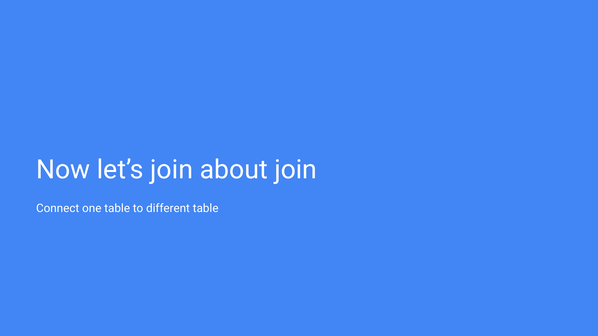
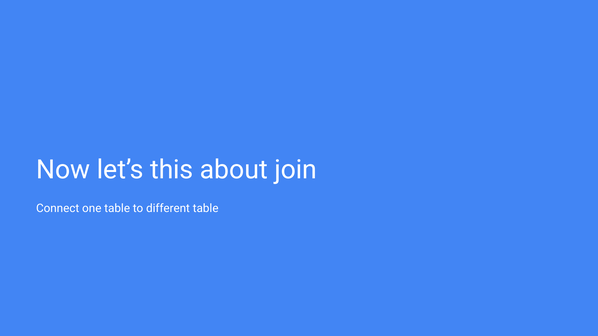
let’s join: join -> this (172, 170)
